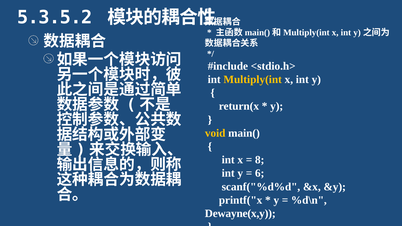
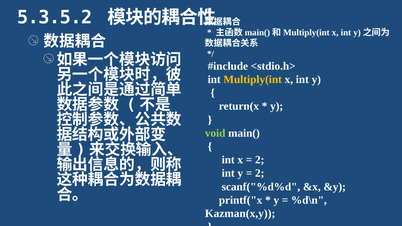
void colour: yellow -> light green (215, 133)
8: 8 -> 2 (260, 160)
6: 6 -> 2 (260, 173)
Dewayne(x,y: Dewayne(x,y -> Kazman(x,y (240, 214)
